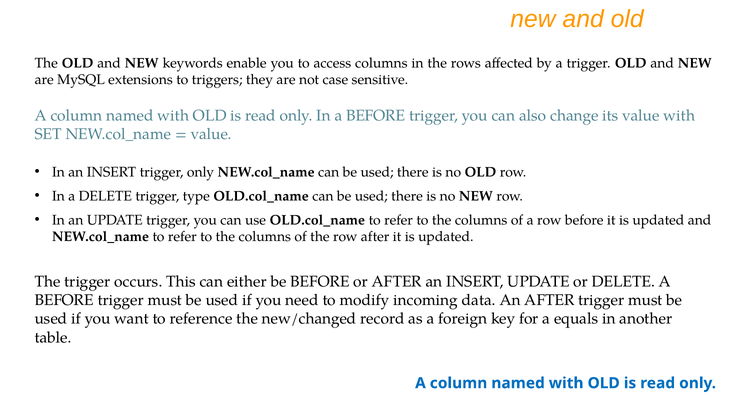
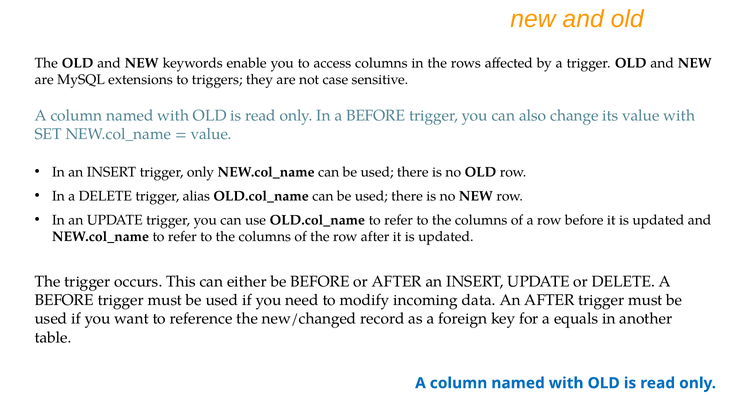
type: type -> alias (196, 196)
